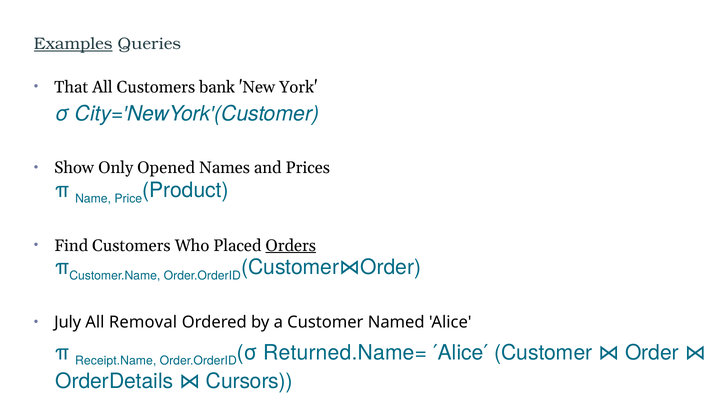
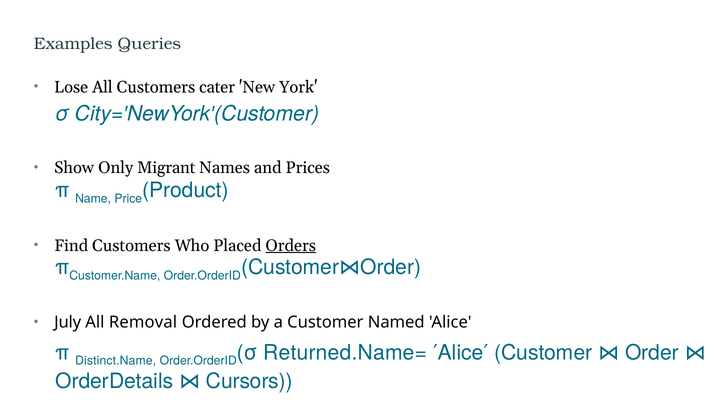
Examples underline: present -> none (73, 44)
That: That -> Lose (71, 87)
bank: bank -> cater (217, 87)
Opened: Opened -> Migrant (166, 168)
Receipt.Name: Receipt.Name -> Distinct.Name (116, 360)
